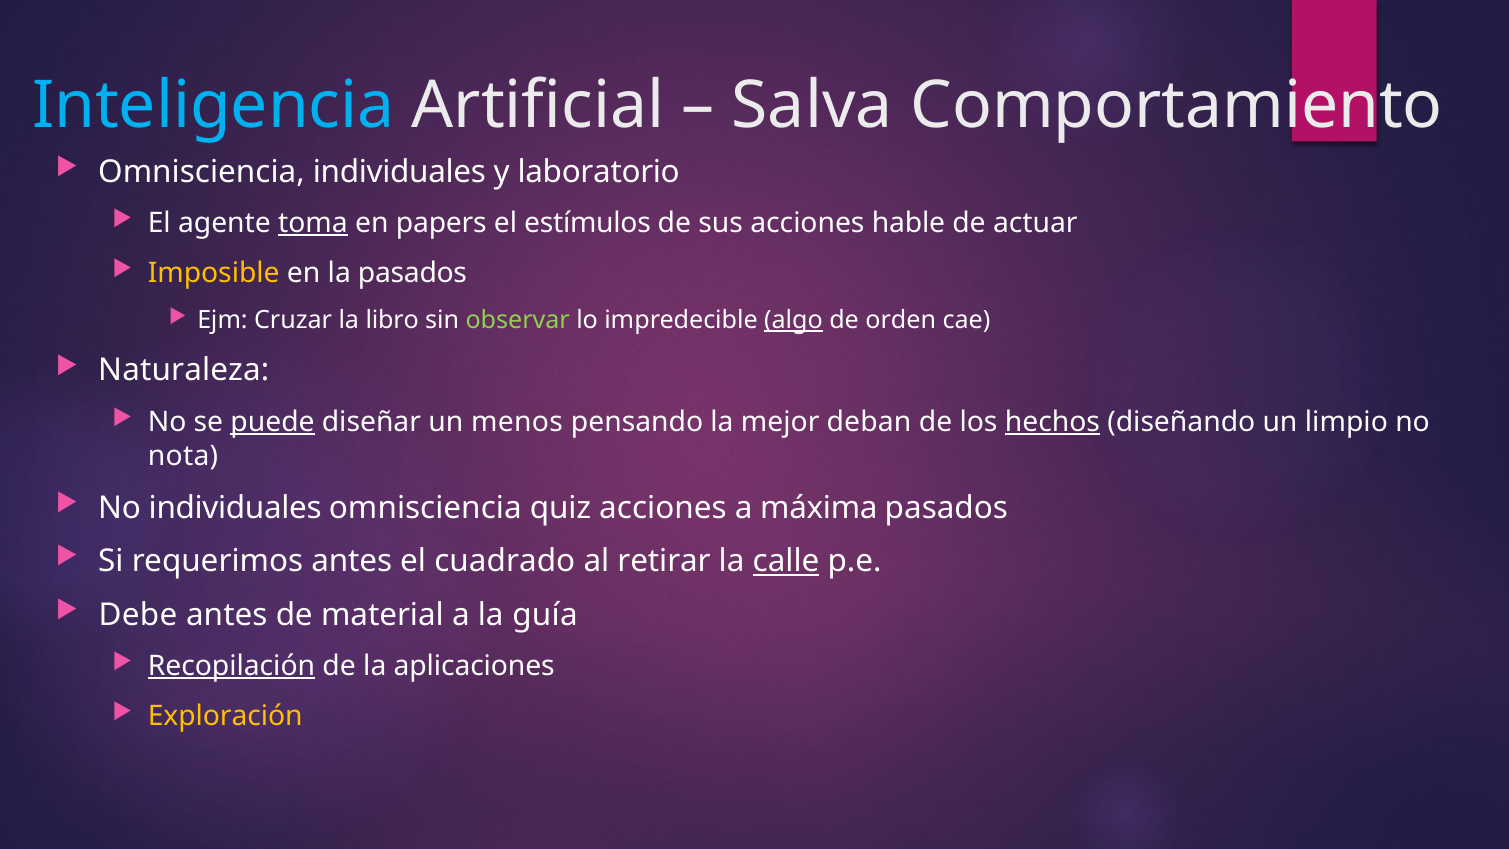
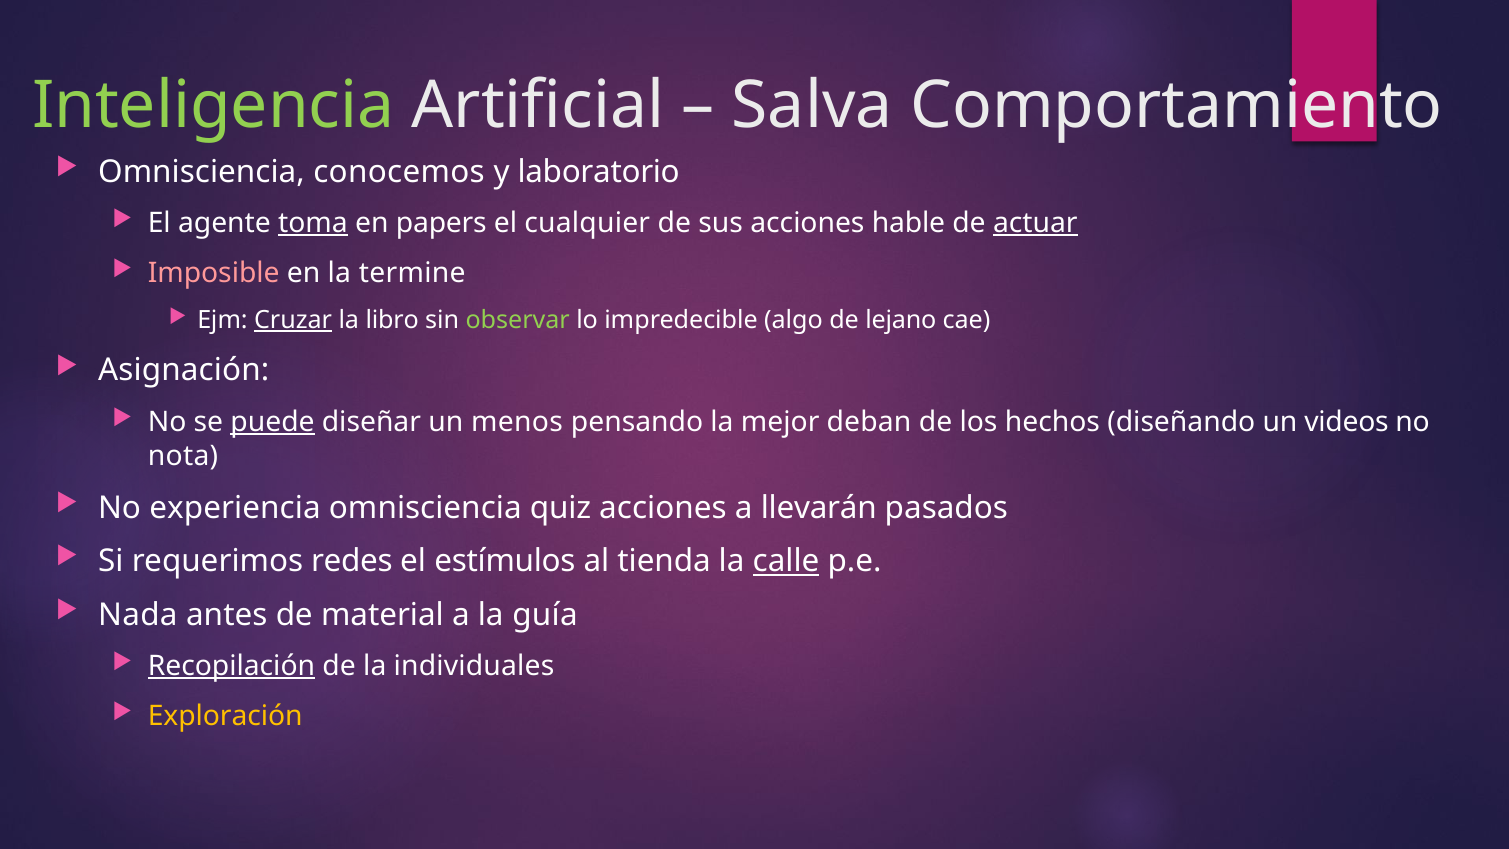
Inteligencia colour: light blue -> light green (213, 106)
Omnisciencia individuales: individuales -> conocemos (399, 172)
estímulos: estímulos -> cualquier (587, 223)
actuar underline: none -> present (1035, 223)
Imposible colour: yellow -> pink (214, 273)
la pasados: pasados -> termine (412, 273)
Cruzar underline: none -> present (293, 320)
algo underline: present -> none (793, 320)
orden: orden -> lejano (901, 320)
Naturaleza: Naturaleza -> Asignación (184, 370)
hechos underline: present -> none (1052, 422)
limpio: limpio -> videos (1347, 422)
No individuales: individuales -> experiencia (235, 508)
máxima: máxima -> llevarán (819, 508)
requerimos antes: antes -> redes (352, 561)
cuadrado: cuadrado -> estímulos (505, 561)
retirar: retirar -> tienda (664, 561)
Debe: Debe -> Nada (138, 615)
aplicaciones: aplicaciones -> individuales (474, 666)
